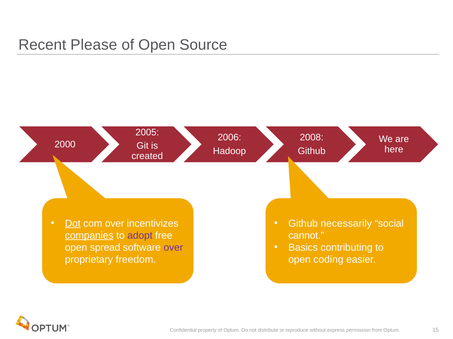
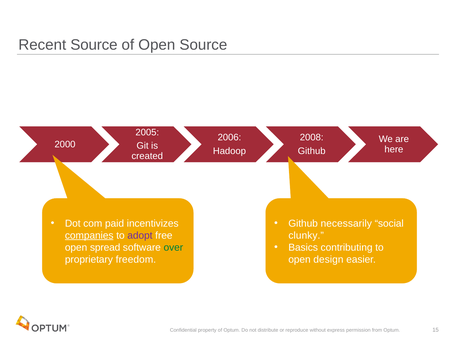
Recent Please: Please -> Source (94, 45)
Dot underline: present -> none (73, 224)
com over: over -> paid (115, 224)
cannot: cannot -> clunky (306, 236)
over colour: purple -> green (173, 248)
coding: coding -> design (328, 260)
